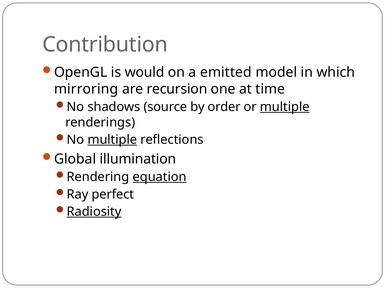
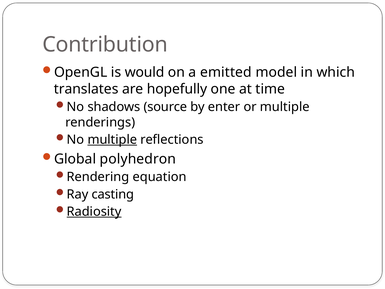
mirroring: mirroring -> translates (86, 89)
recursion: recursion -> hopefully (177, 89)
order: order -> enter (224, 107)
multiple underline: present -> none (285, 107)
illumination: illumination -> polyhedron (138, 159)
equation underline: present -> none (160, 177)
perfect: perfect -> casting (113, 194)
